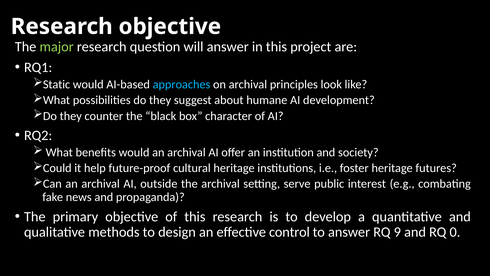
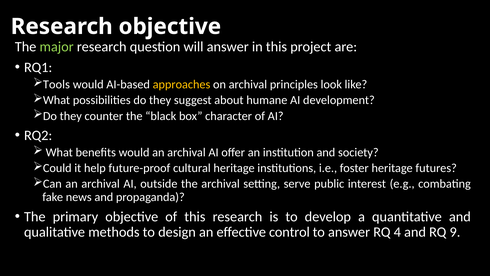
Static: Static -> Tools (56, 84)
approaches colour: light blue -> yellow (182, 84)
9: 9 -> 4 (397, 232)
0: 0 -> 9 (455, 232)
